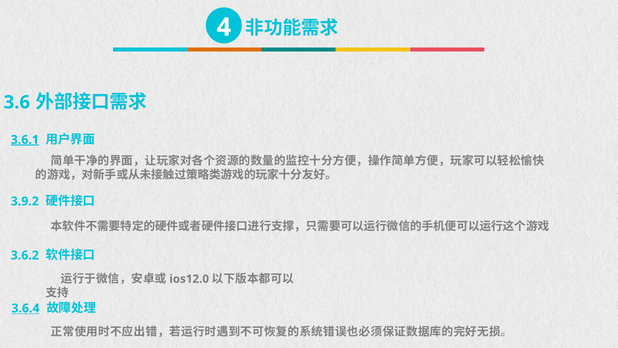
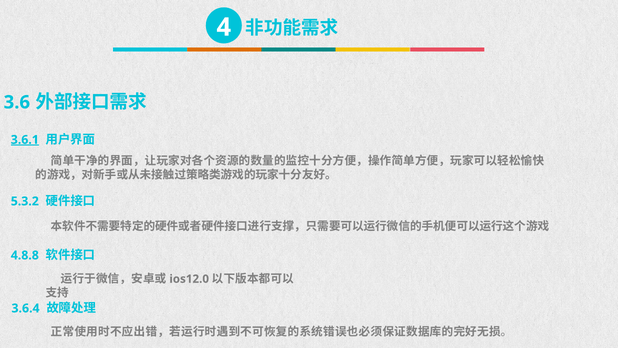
3.9.2: 3.9.2 -> 5.3.2 (25, 201)
3.6.2: 3.6.2 -> 4.8.8 (25, 255)
3.6.4 underline: present -> none (26, 308)
